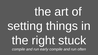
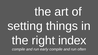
stuck: stuck -> index (72, 40)
